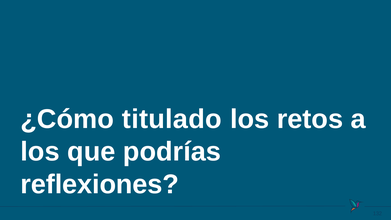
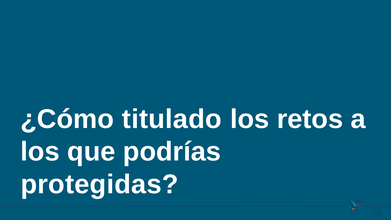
reflexiones: reflexiones -> protegidas (99, 184)
